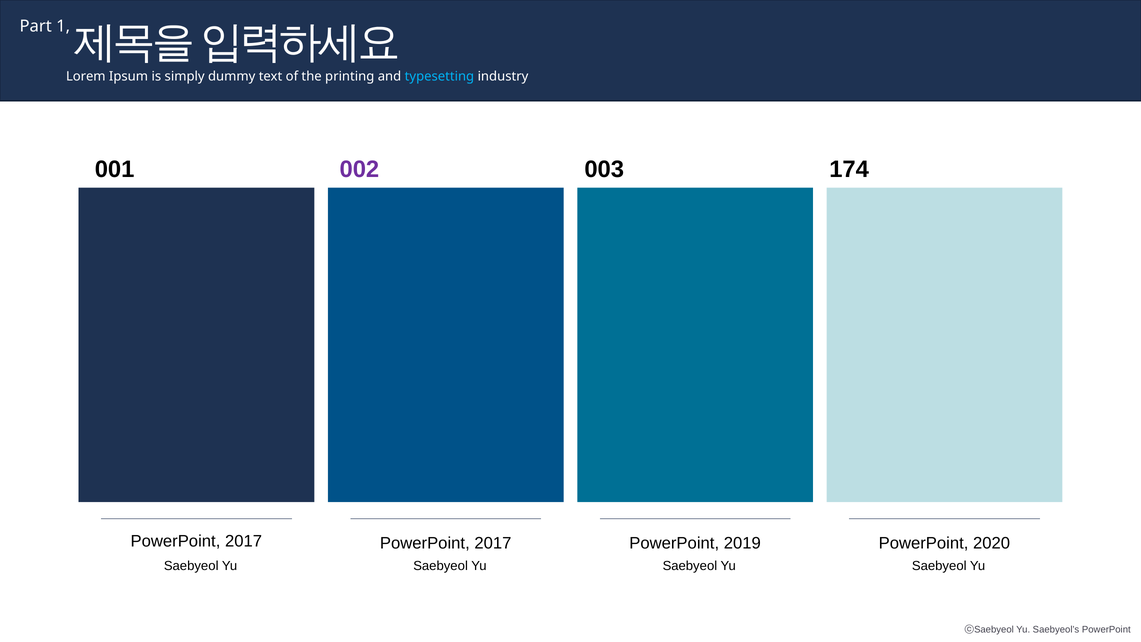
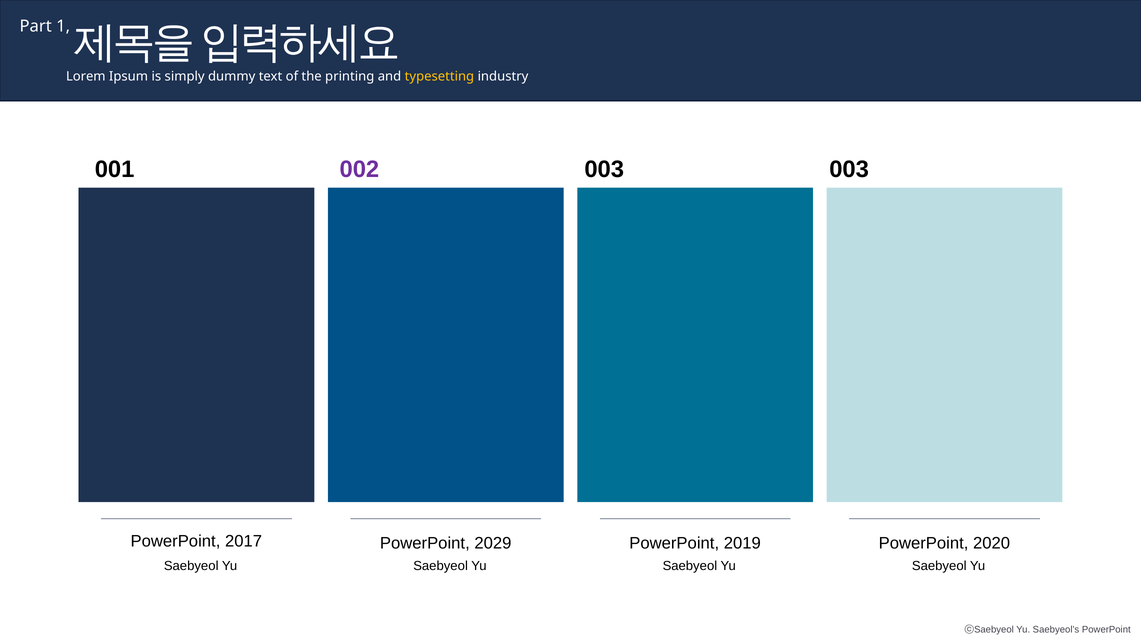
typesetting colour: light blue -> yellow (439, 76)
003 174: 174 -> 003 (849, 169)
2017: 2017 -> 2029 (493, 543)
